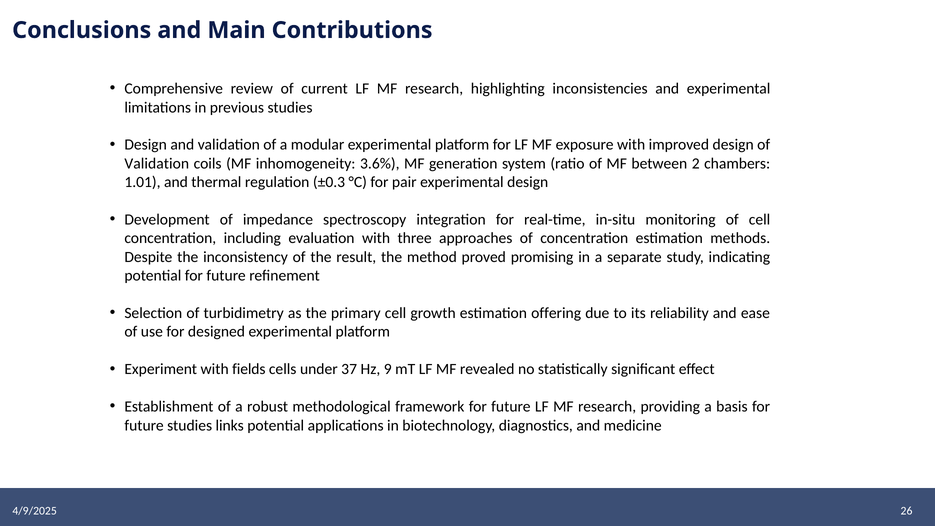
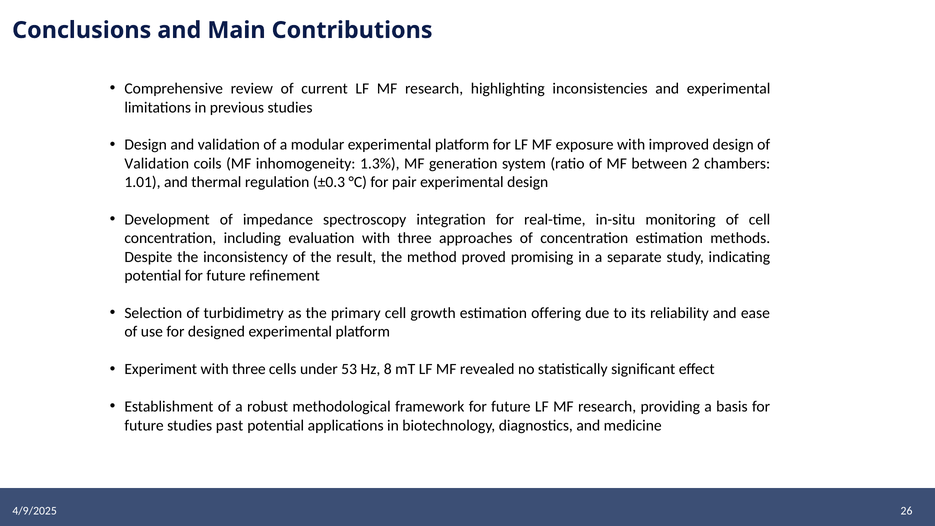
3.6%: 3.6% -> 1.3% (380, 164)
Experiment with fields: fields -> three (249, 369)
37: 37 -> 53 (349, 369)
9: 9 -> 8 (388, 369)
links: links -> past (230, 425)
